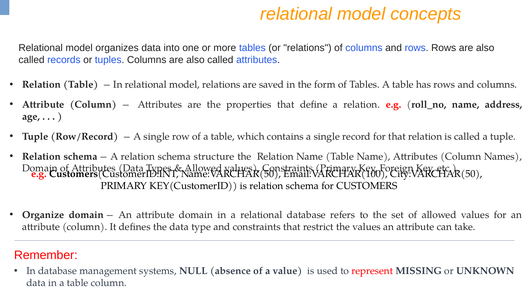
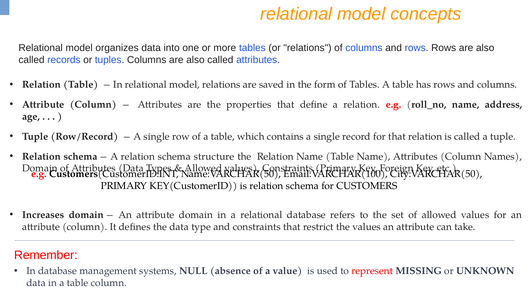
Organize: Organize -> Increases (43, 215)
